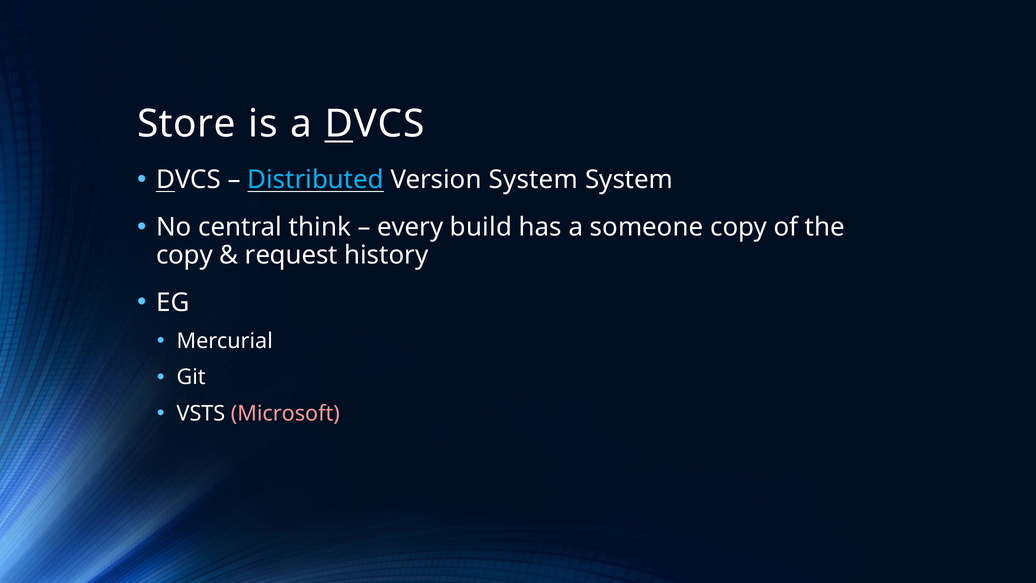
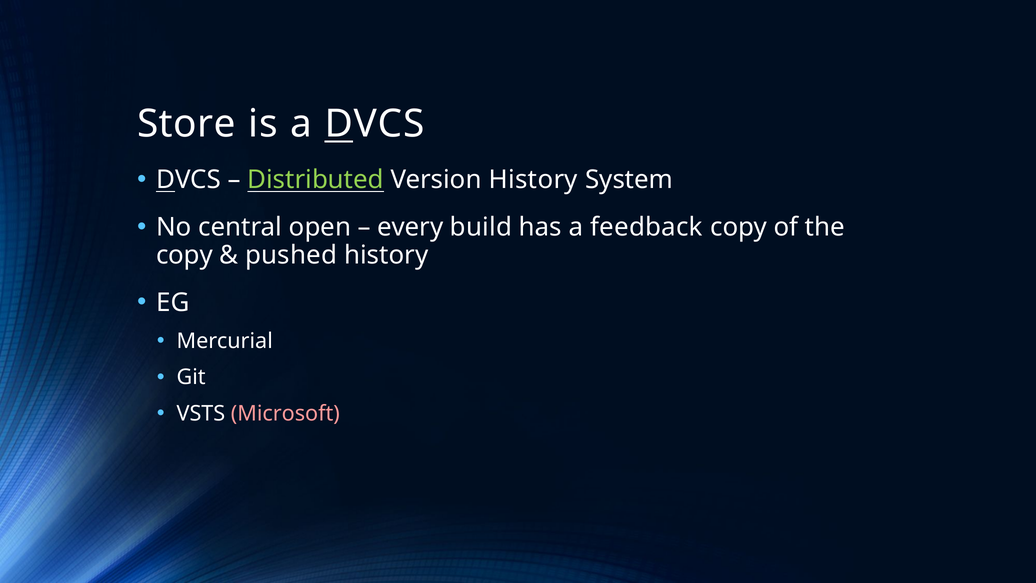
Distributed colour: light blue -> light green (316, 180)
Version System: System -> History (533, 180)
think: think -> open (320, 227)
someone: someone -> feedback (647, 227)
request: request -> pushed (291, 255)
